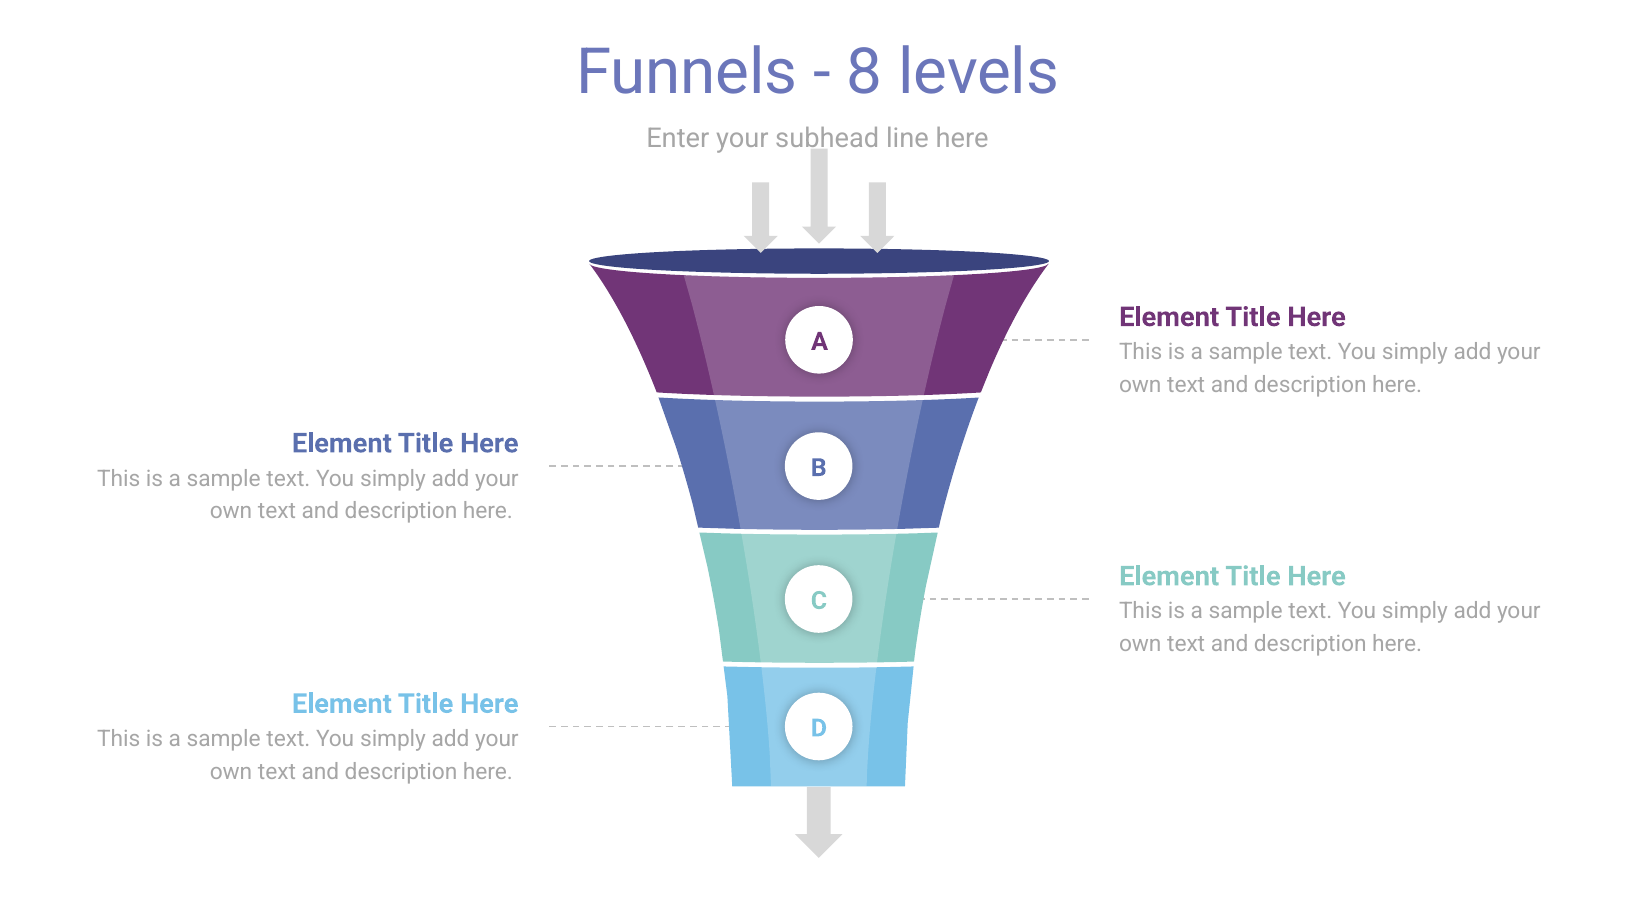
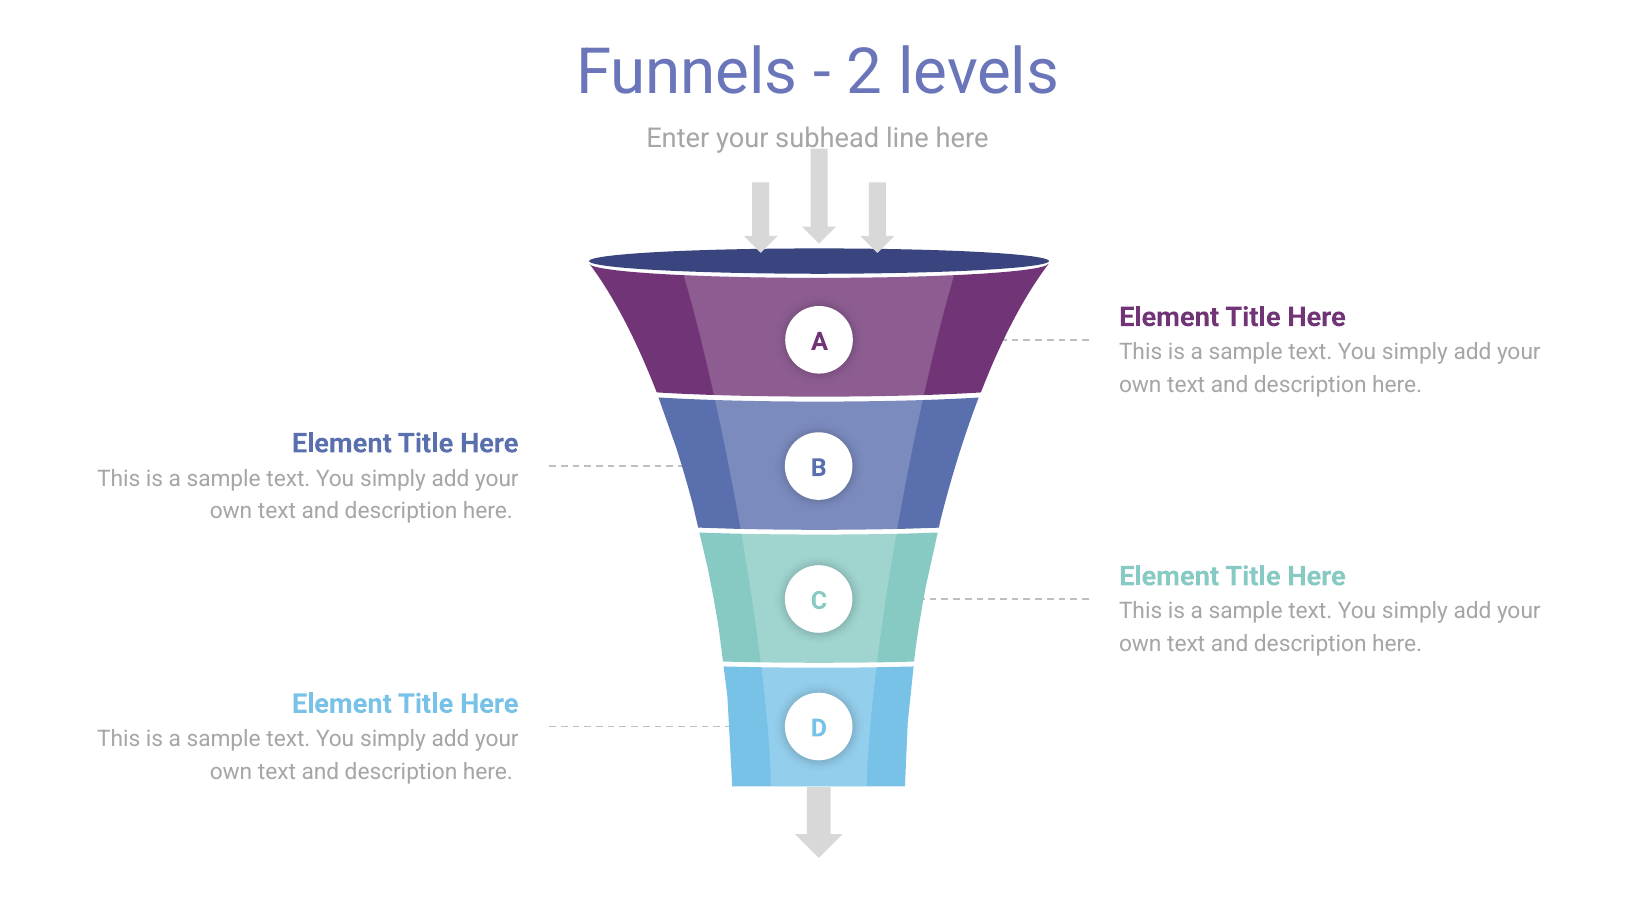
8: 8 -> 2 (865, 73)
